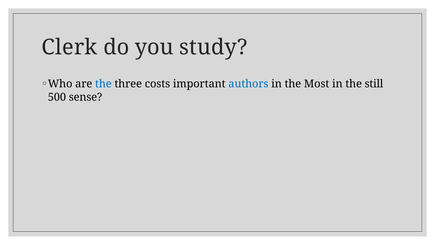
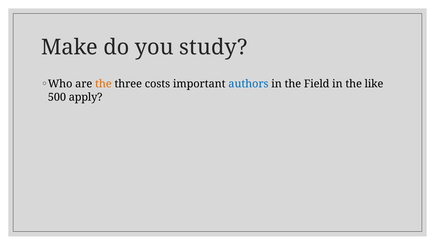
Clerk: Clerk -> Make (70, 47)
the colour: blue -> orange (103, 84)
Most: Most -> Field (317, 84)
still: still -> like (374, 84)
sense: sense -> apply (86, 97)
